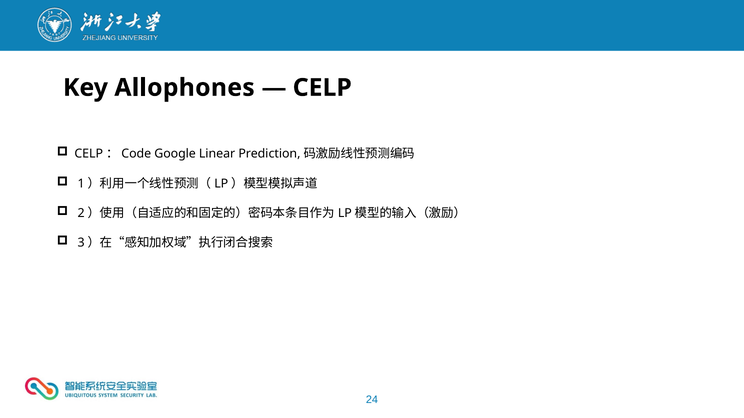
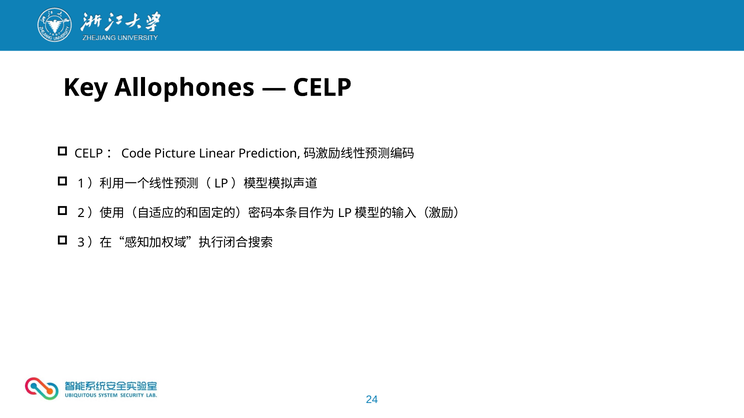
Google: Google -> Picture (175, 154)
